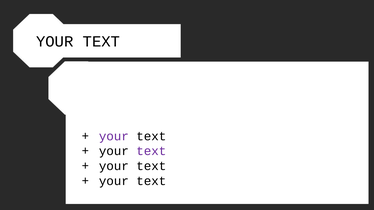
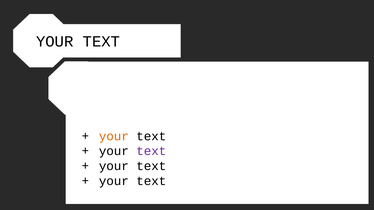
your colour: purple -> orange (114, 136)
